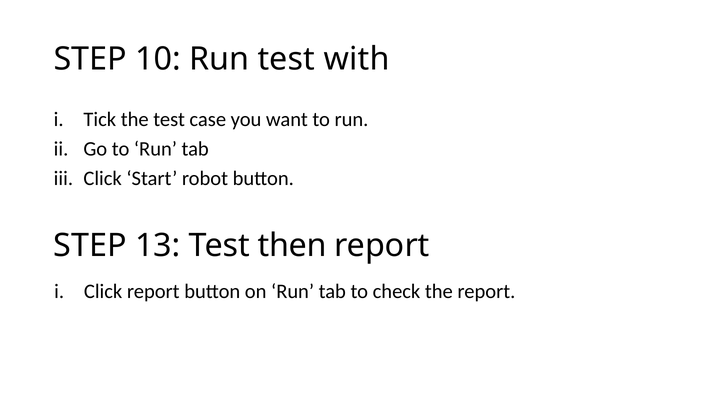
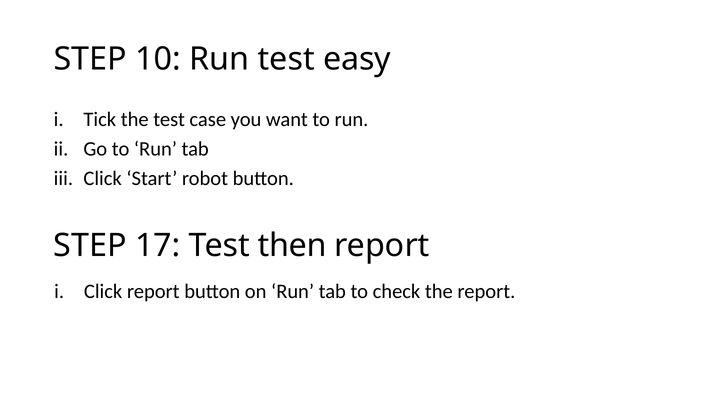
with: with -> easy (357, 59)
13: 13 -> 17 (158, 245)
